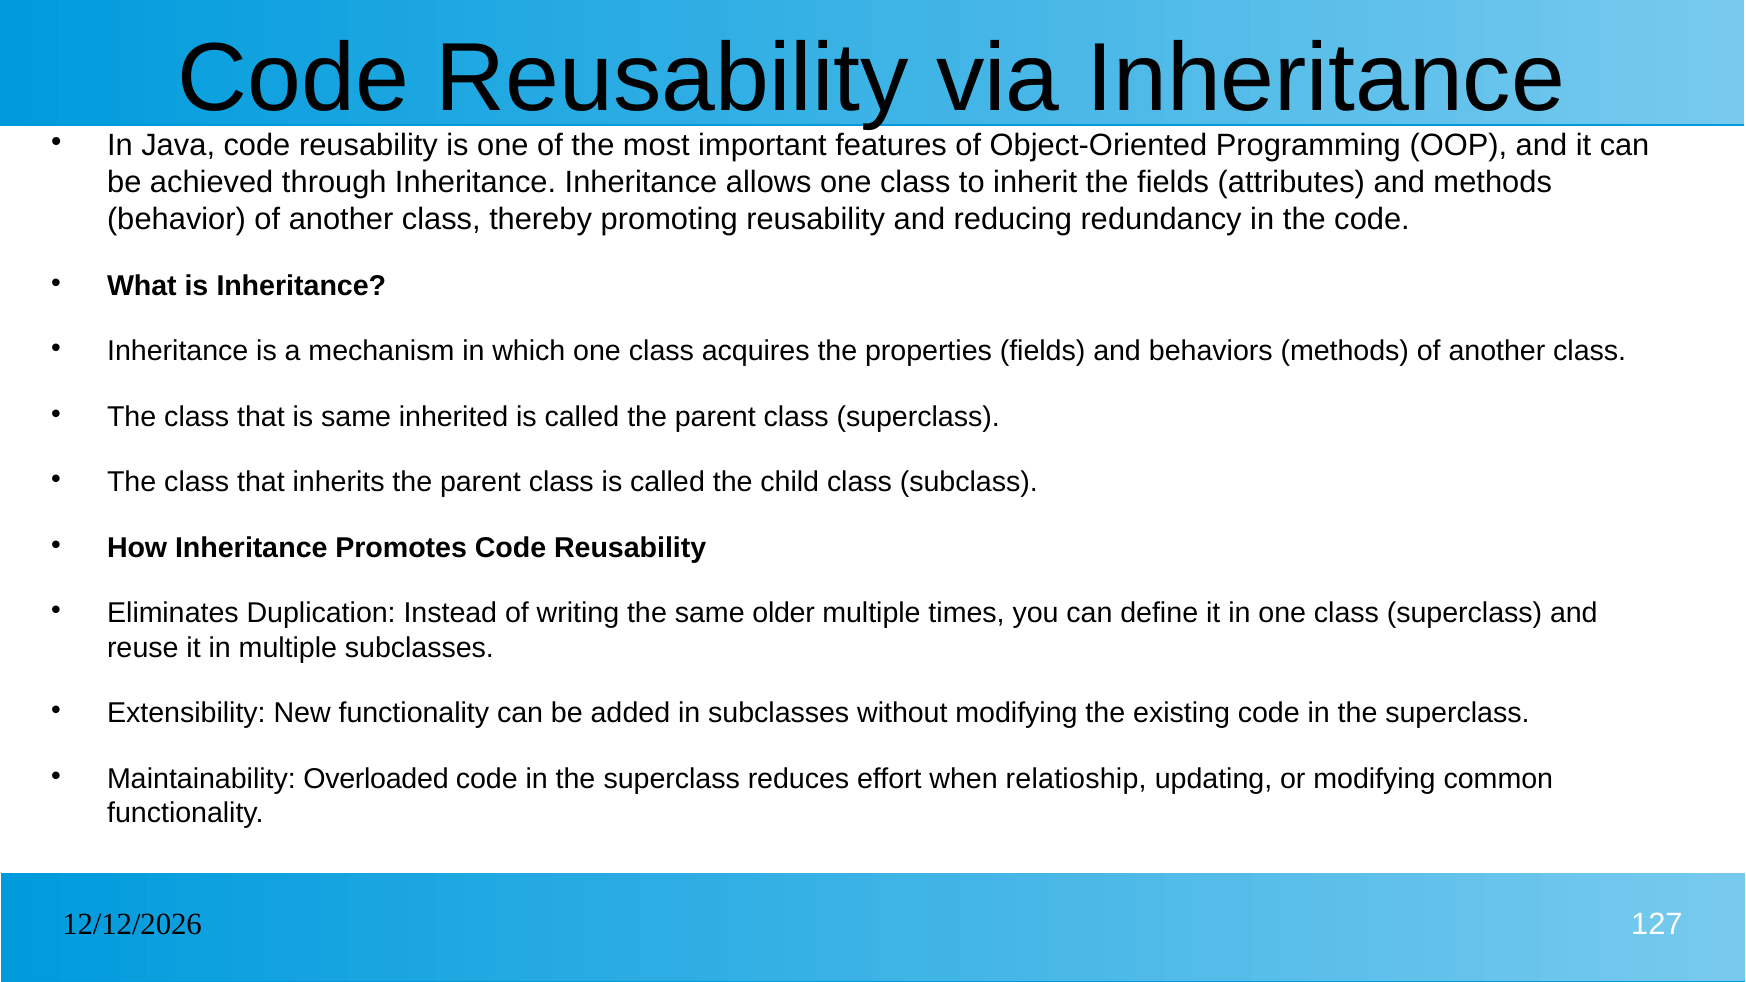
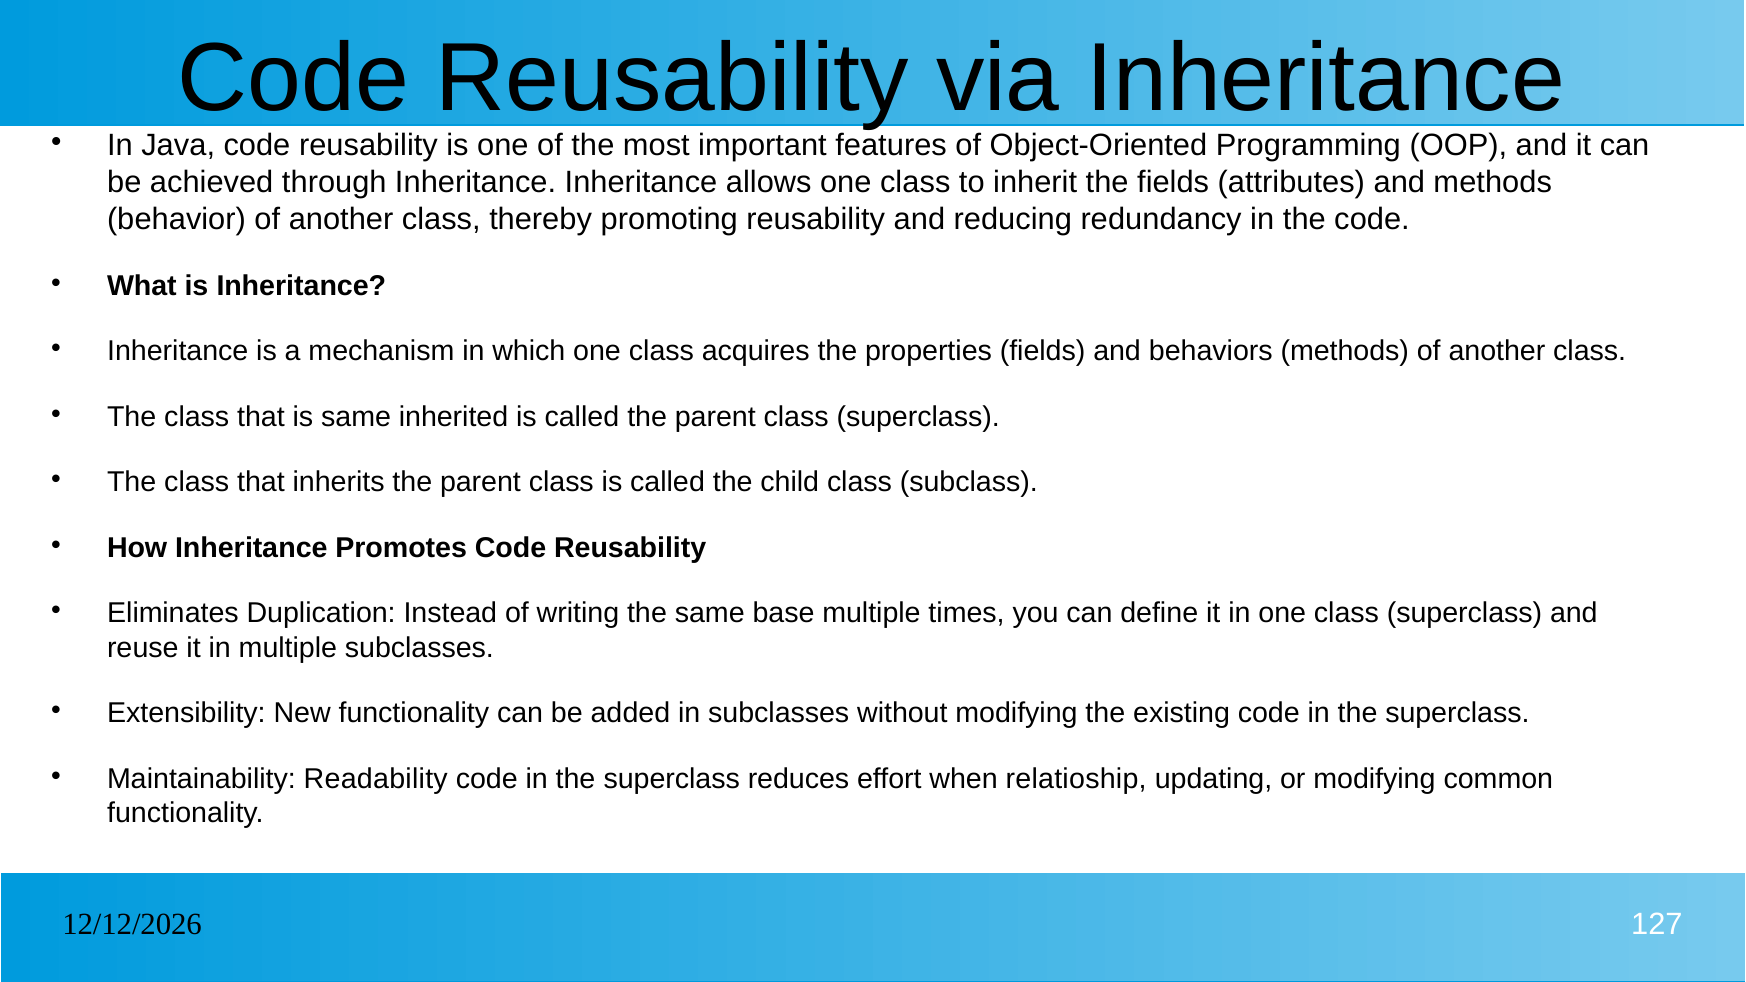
older: older -> base (784, 614)
Overloaded: Overloaded -> Readability (376, 779)
